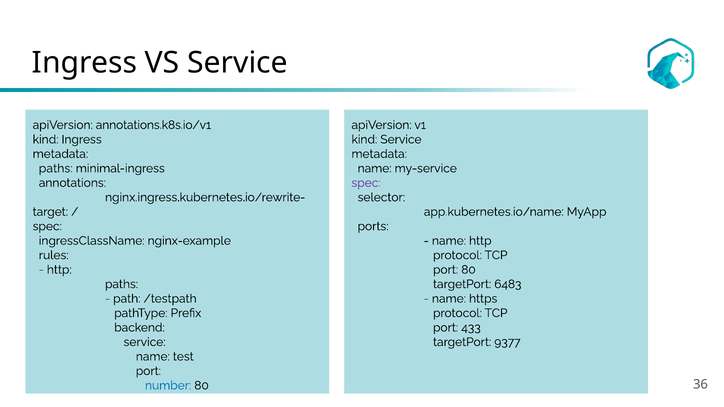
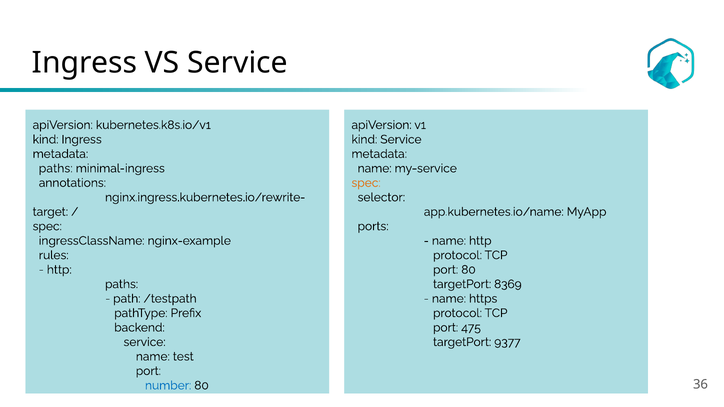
annotations.k8s.io/v1: annotations.k8s.io/v1 -> kubernetes.k8s.io/v1 (153, 125)
spec colour: purple -> orange (366, 183)
6483: 6483 -> 8369 (508, 284)
433: 433 -> 475 (471, 328)
